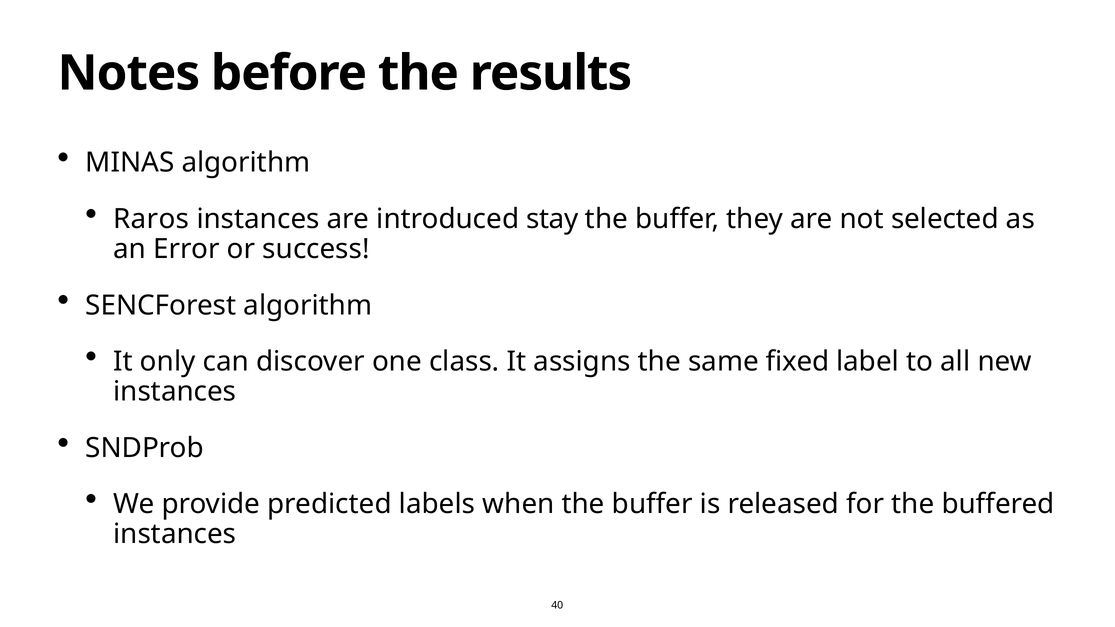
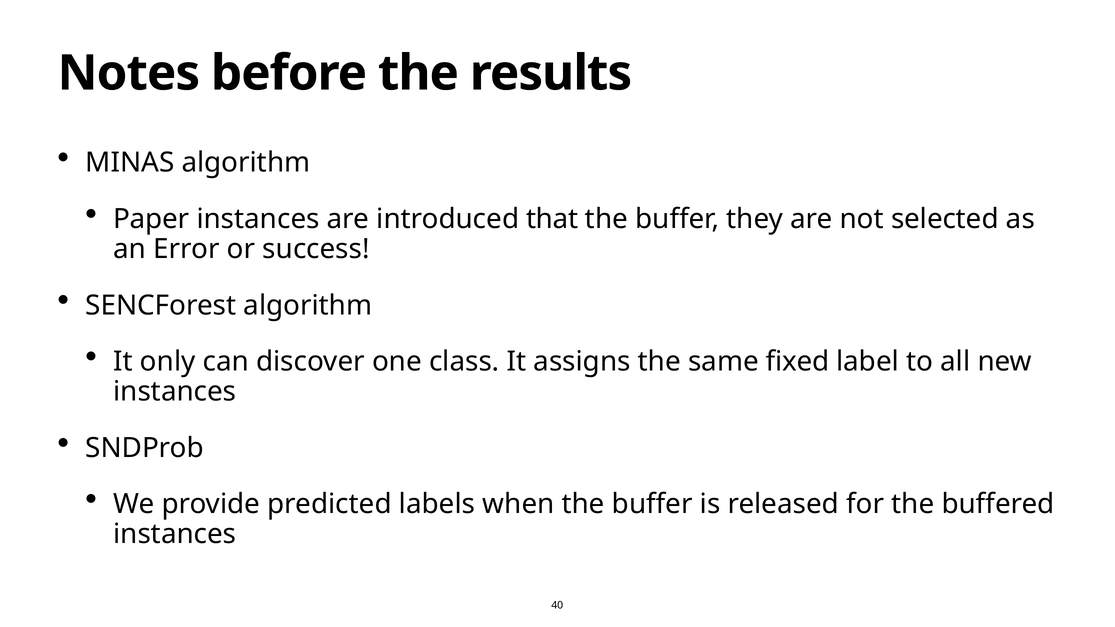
Raros: Raros -> Paper (151, 219)
stay: stay -> that (552, 219)
